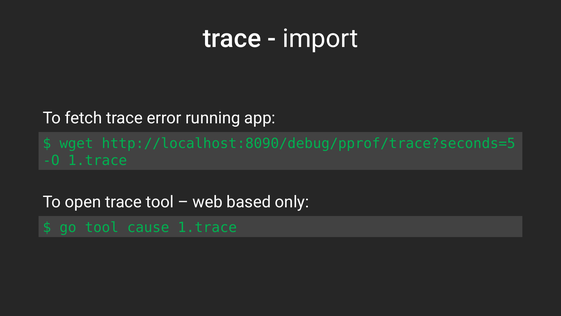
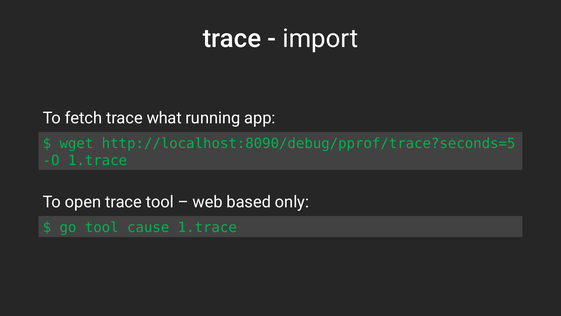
error: error -> what (164, 118)
